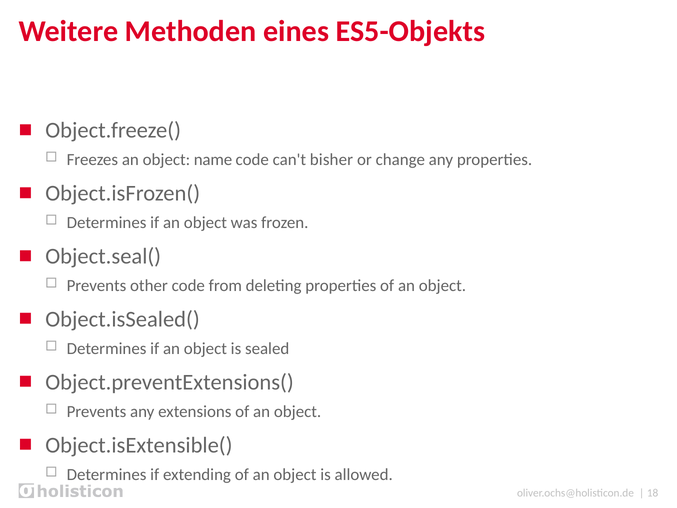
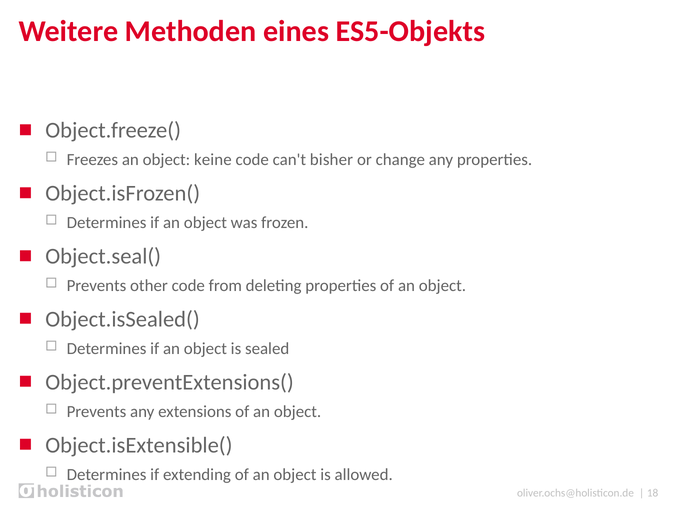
name: name -> keine (213, 160)
